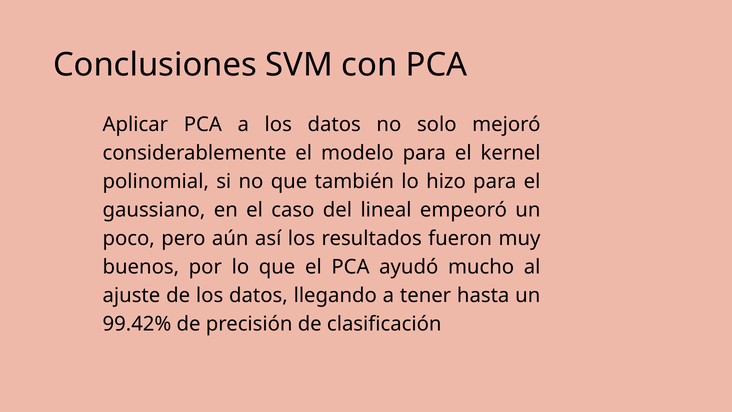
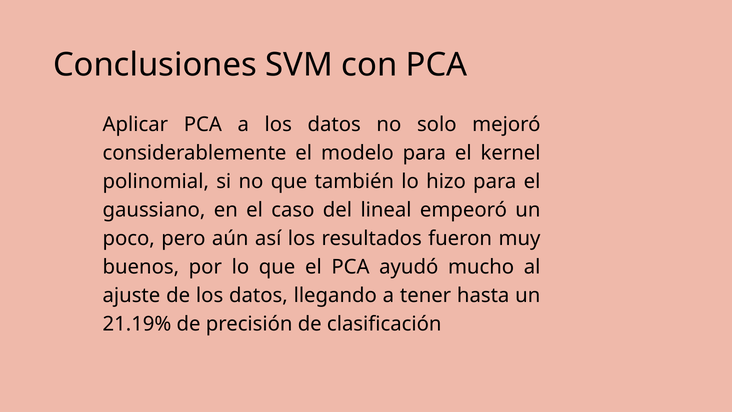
99.42%: 99.42% -> 21.19% (137, 324)
